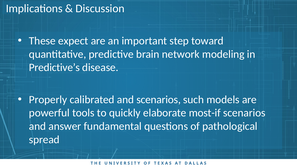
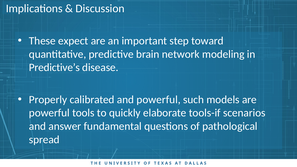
and scenarios: scenarios -> powerful (159, 100)
most-if: most-if -> tools-if (205, 113)
